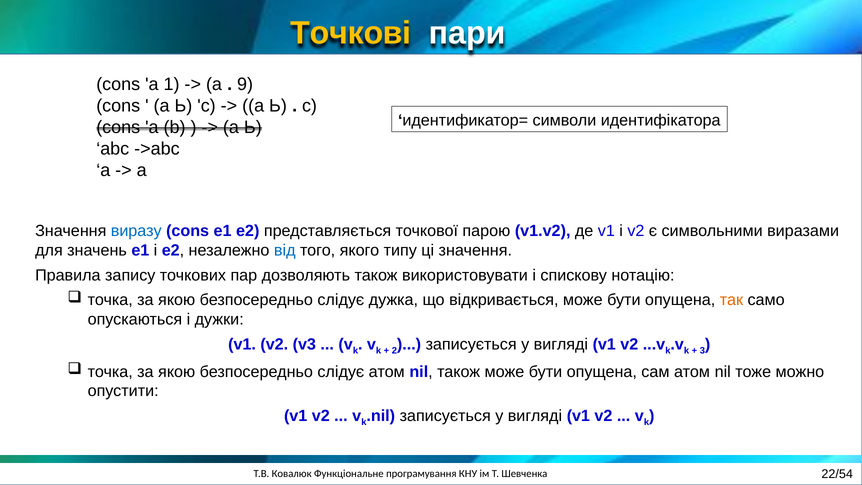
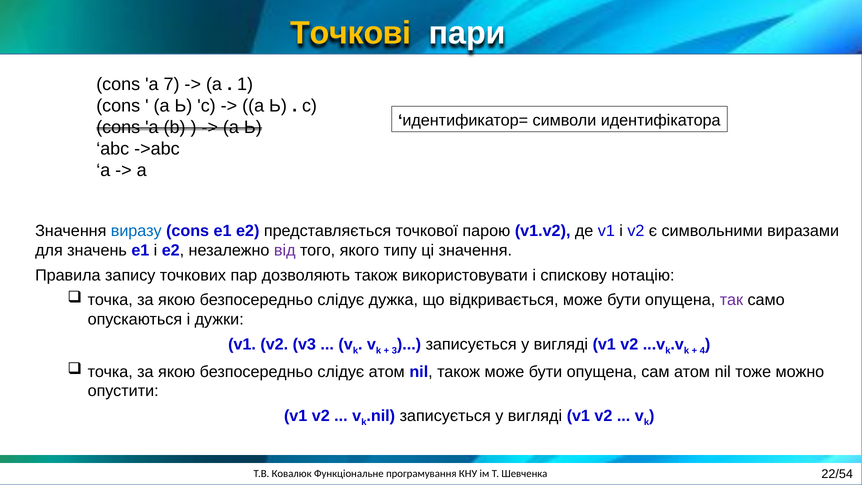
1: 1 -> 7 (172, 84)
9: 9 -> 1 (245, 84)
від colour: blue -> purple (285, 250)
так colour: orange -> purple (731, 300)
2: 2 -> 3 (394, 350)
3: 3 -> 4 (702, 350)
